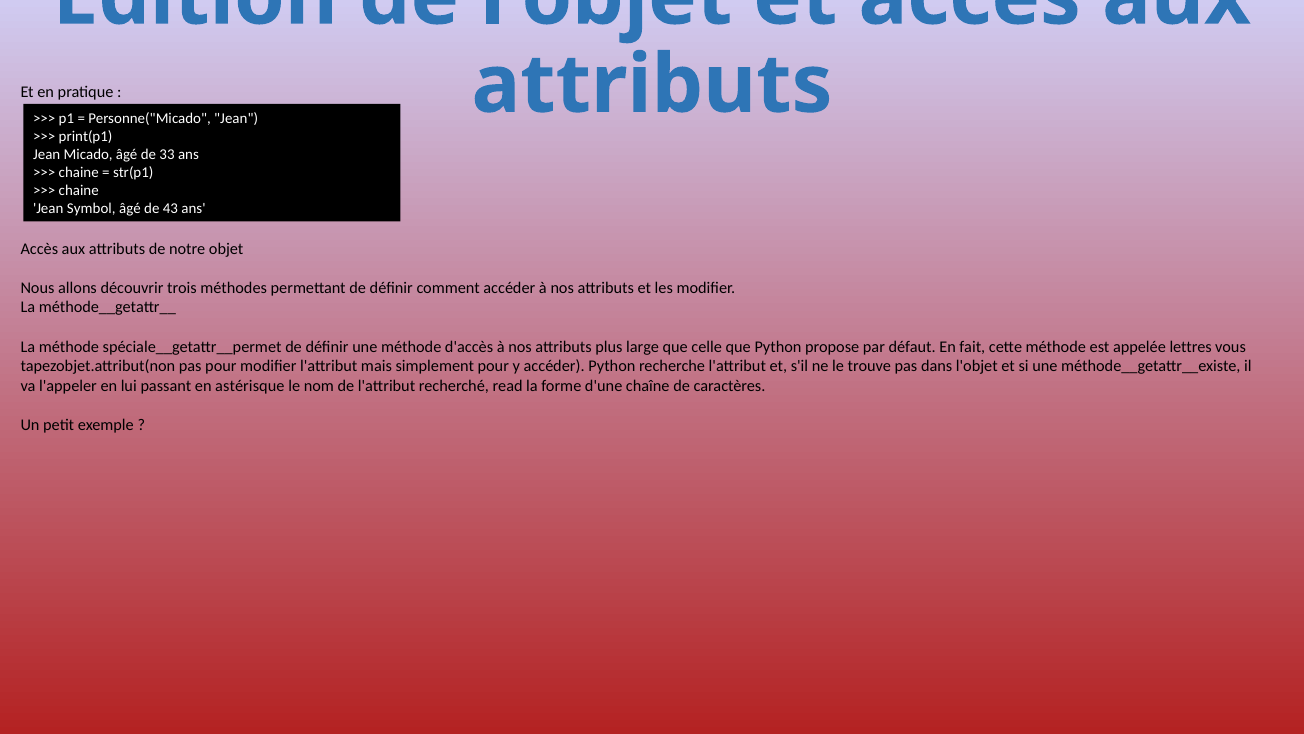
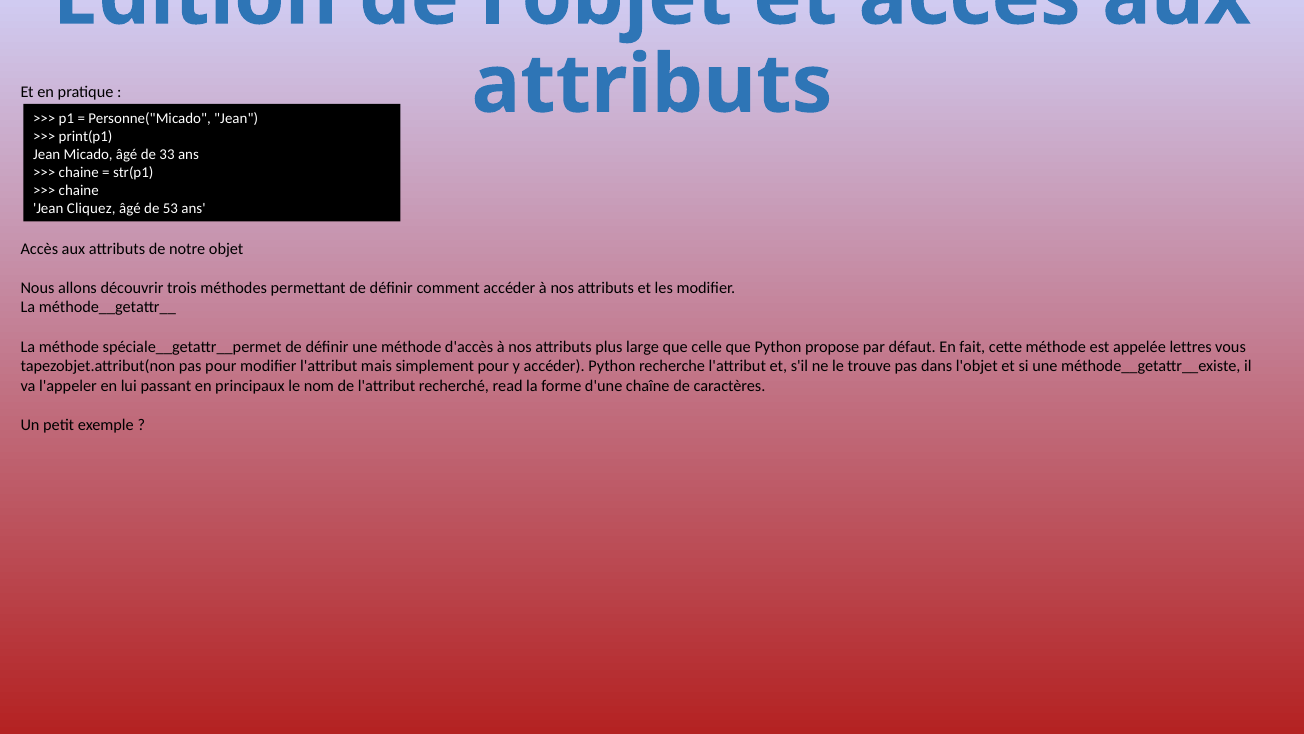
Symbol: Symbol -> Cliquez (91, 208)
43: 43 -> 53 (170, 208)
astérisque: astérisque -> principaux (250, 386)
